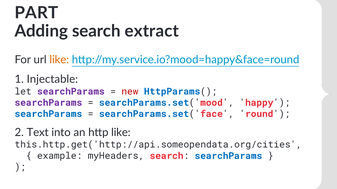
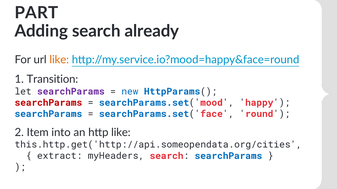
extract: extract -> already (152, 31)
Injectable: Injectable -> Transition (52, 79)
new colour: red -> blue (130, 92)
searchParams colour: purple -> red (48, 103)
Text: Text -> Item (38, 133)
example: example -> extract (60, 156)
